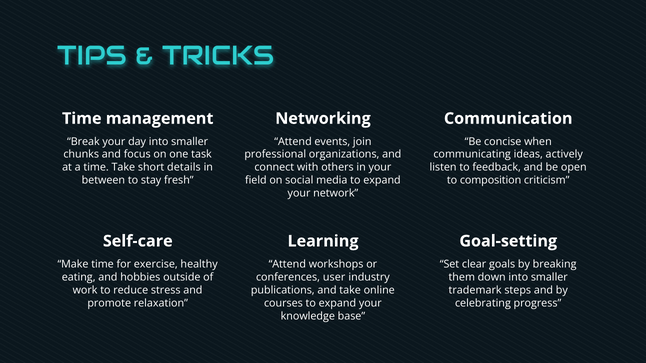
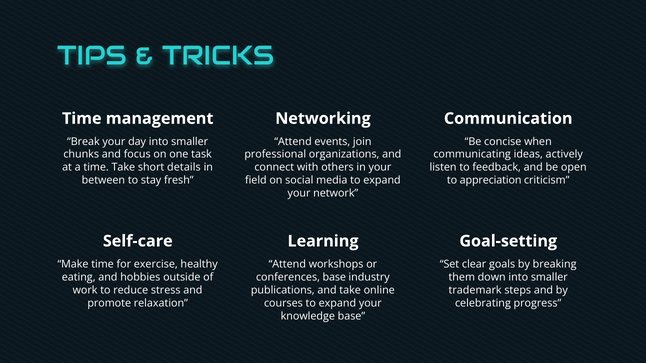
composition: composition -> appreciation (491, 180)
conferences user: user -> base (334, 278)
